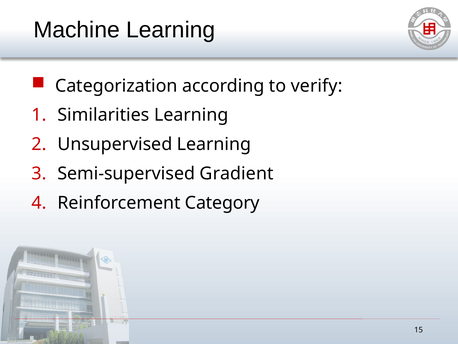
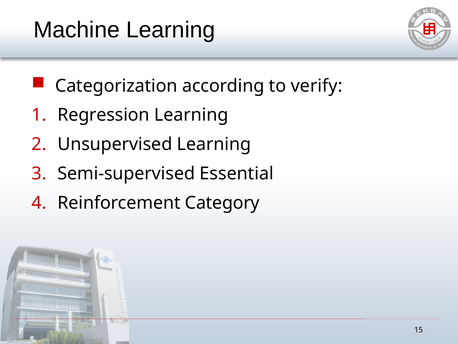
Similarities: Similarities -> Regression (103, 115)
Gradient: Gradient -> Essential (237, 173)
